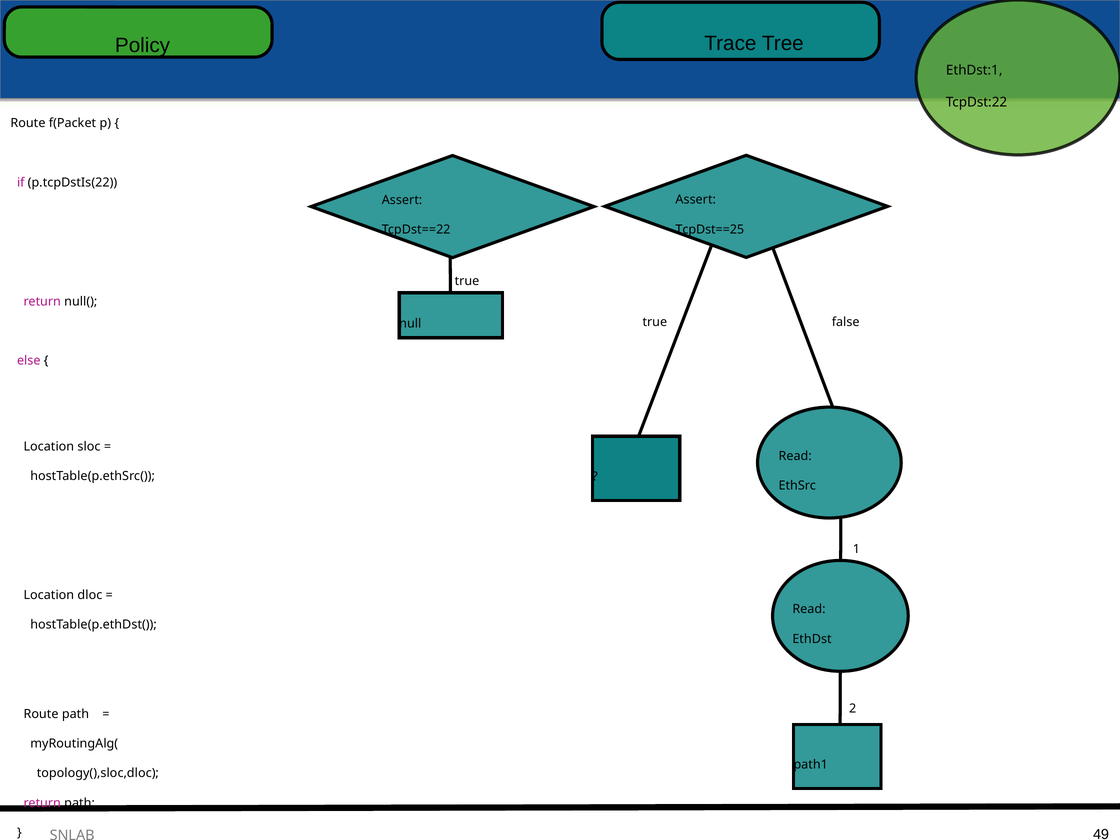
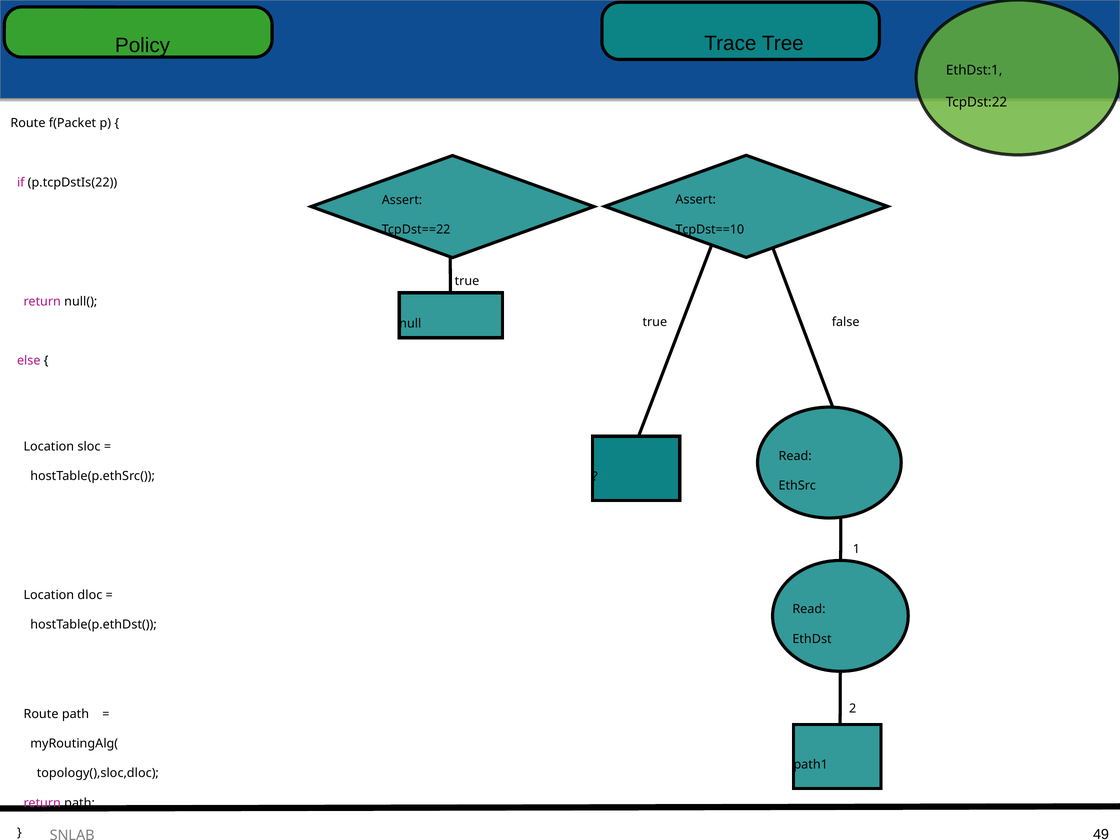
TcpDst==25: TcpDst==25 -> TcpDst==10 (710, 229)
